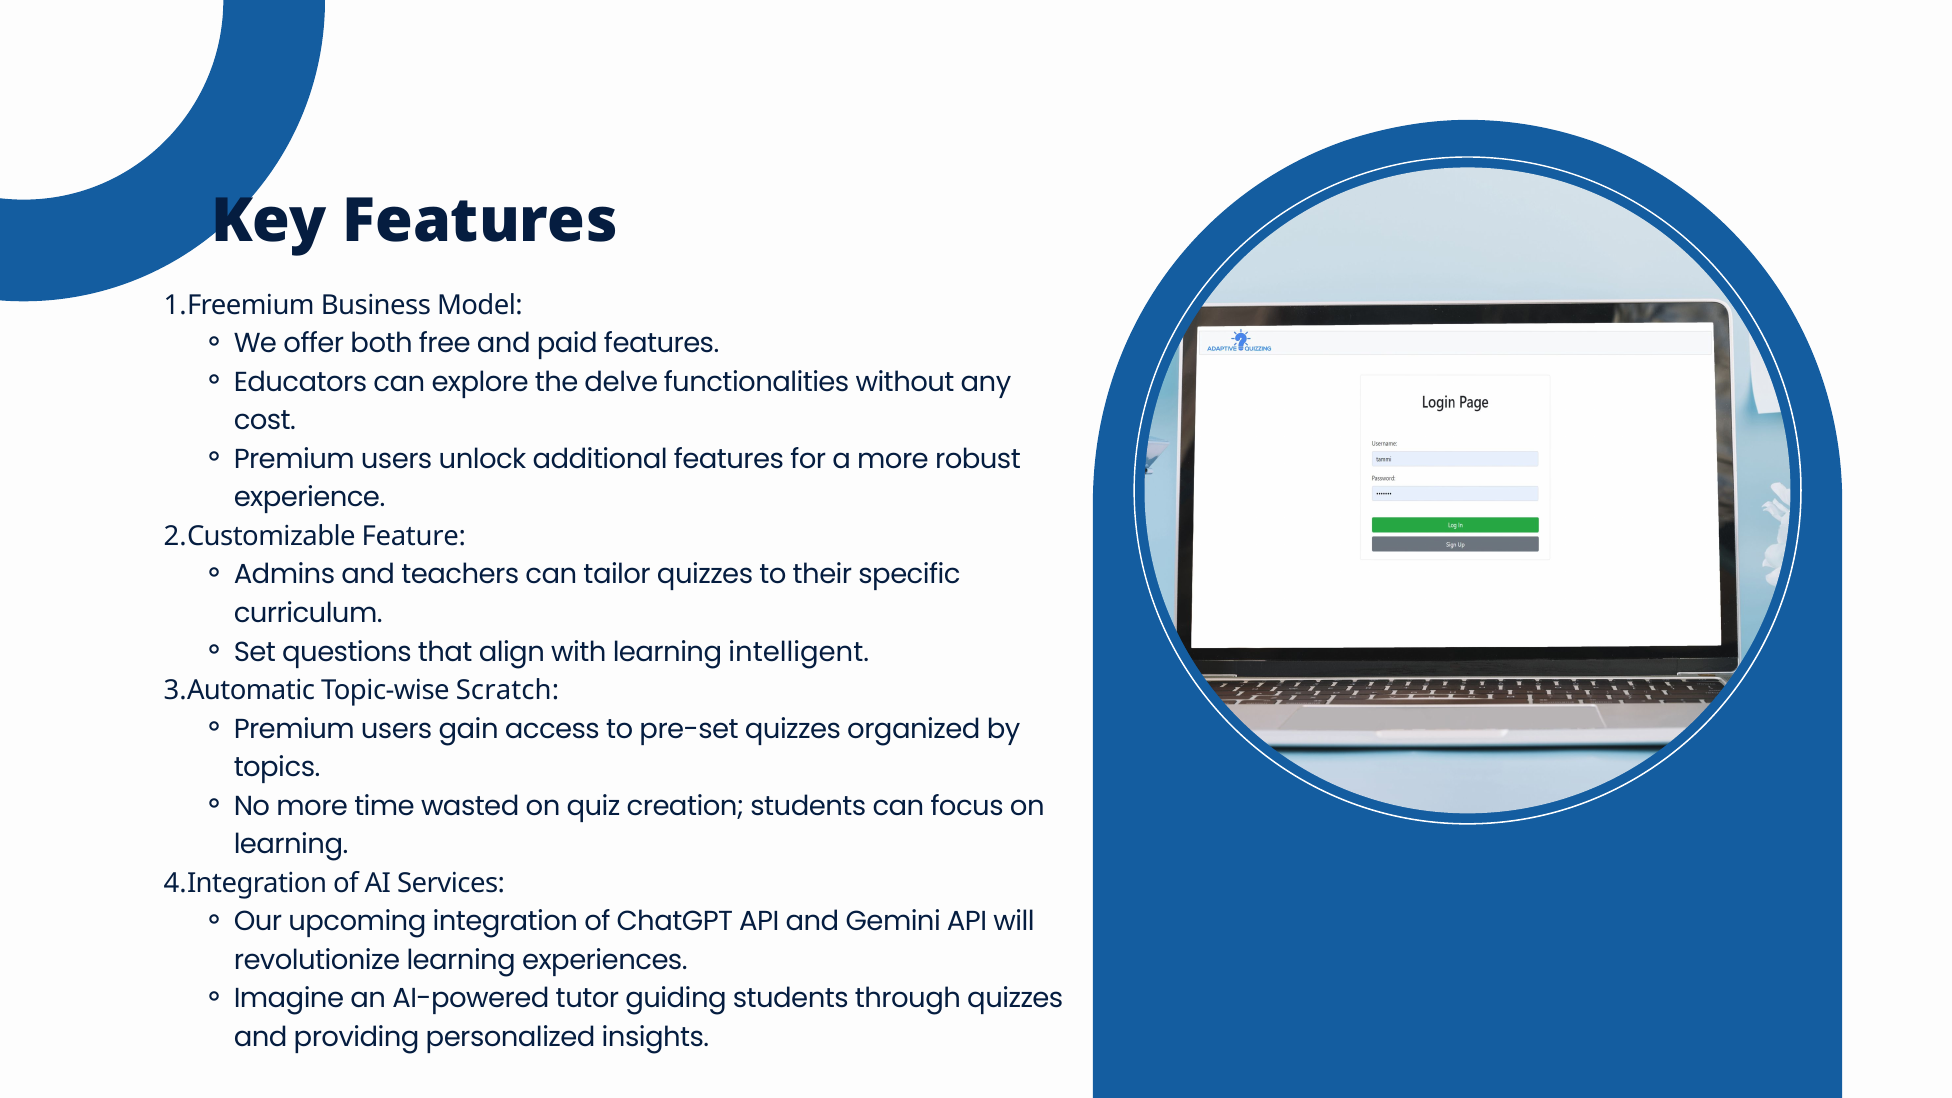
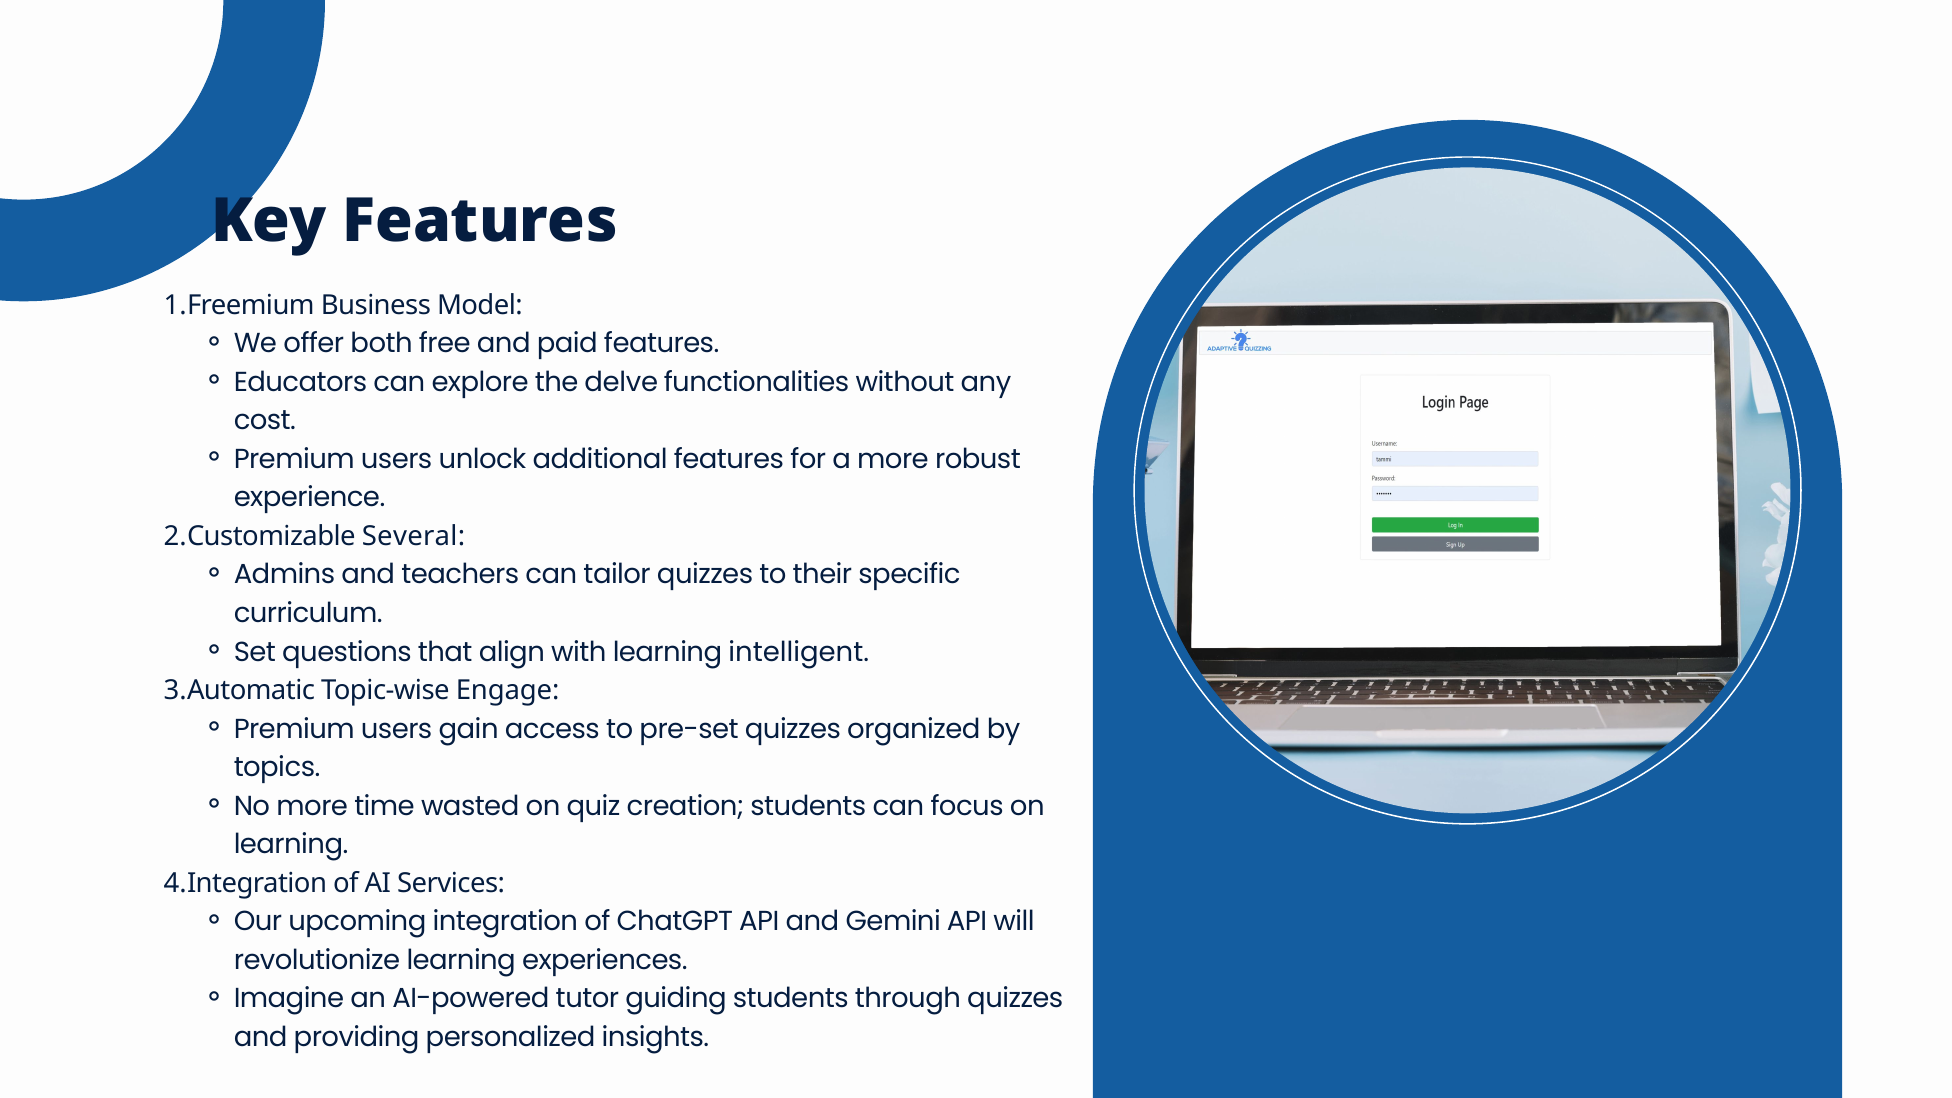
Feature: Feature -> Several (414, 536)
Scratch: Scratch -> Engage (508, 690)
